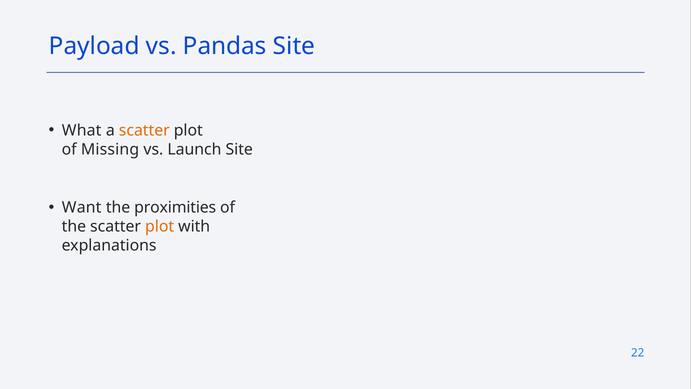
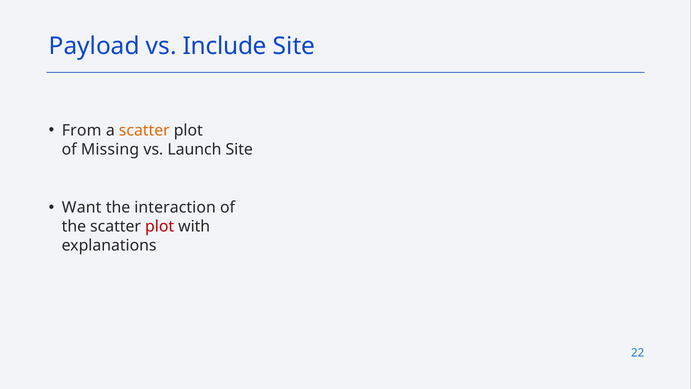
Pandas: Pandas -> Include (225, 46)
What: What -> From (82, 130)
proximities: proximities -> interaction (175, 208)
plot colour: orange -> red (160, 226)
